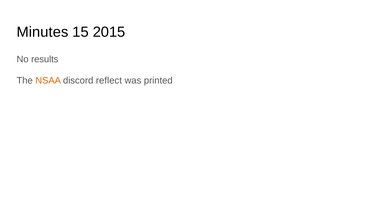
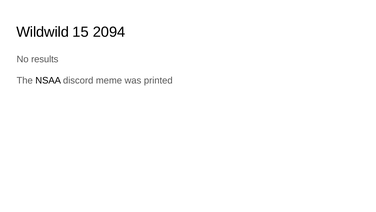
Minutes: Minutes -> Wildwild (43, 32)
2015: 2015 -> 2094 (109, 32)
NSAA colour: orange -> black (48, 80)
reflect: reflect -> meme (109, 80)
